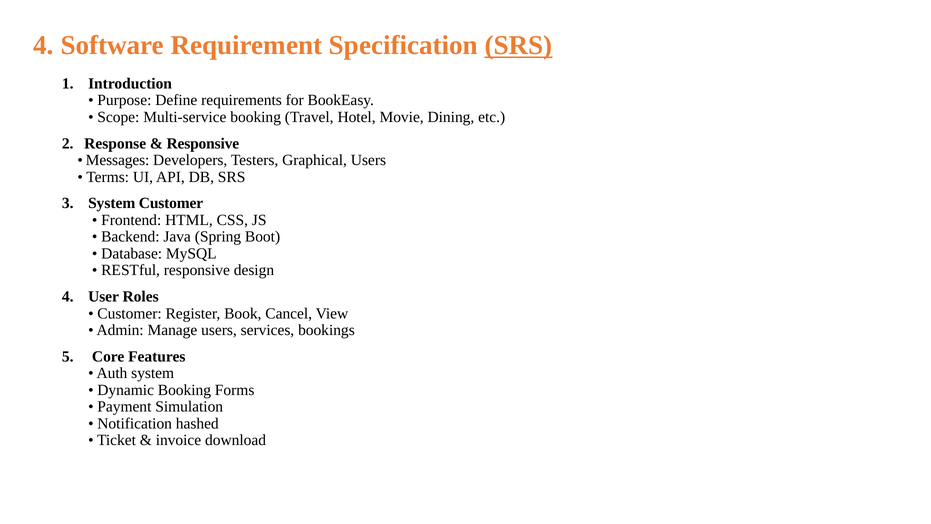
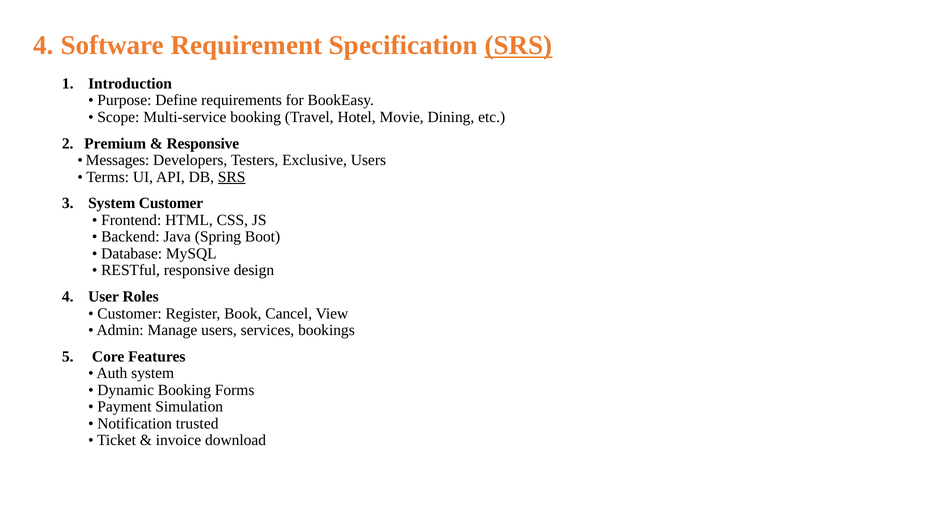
Response: Response -> Premium (115, 143)
Graphical: Graphical -> Exclusive (315, 160)
SRS underline: none -> present (232, 177)
hashed: hashed -> trusted (197, 423)
